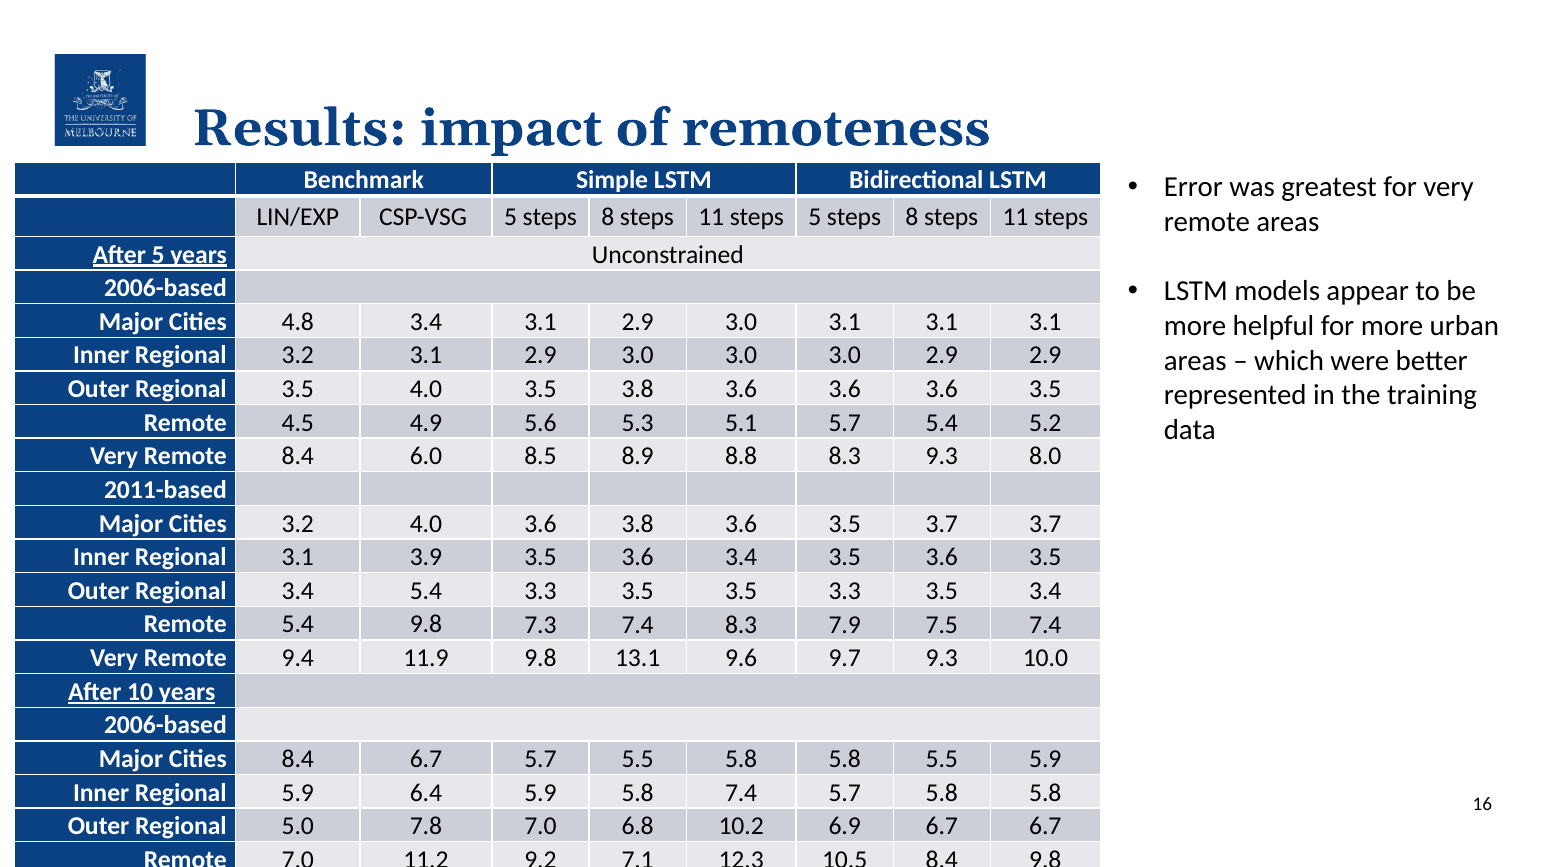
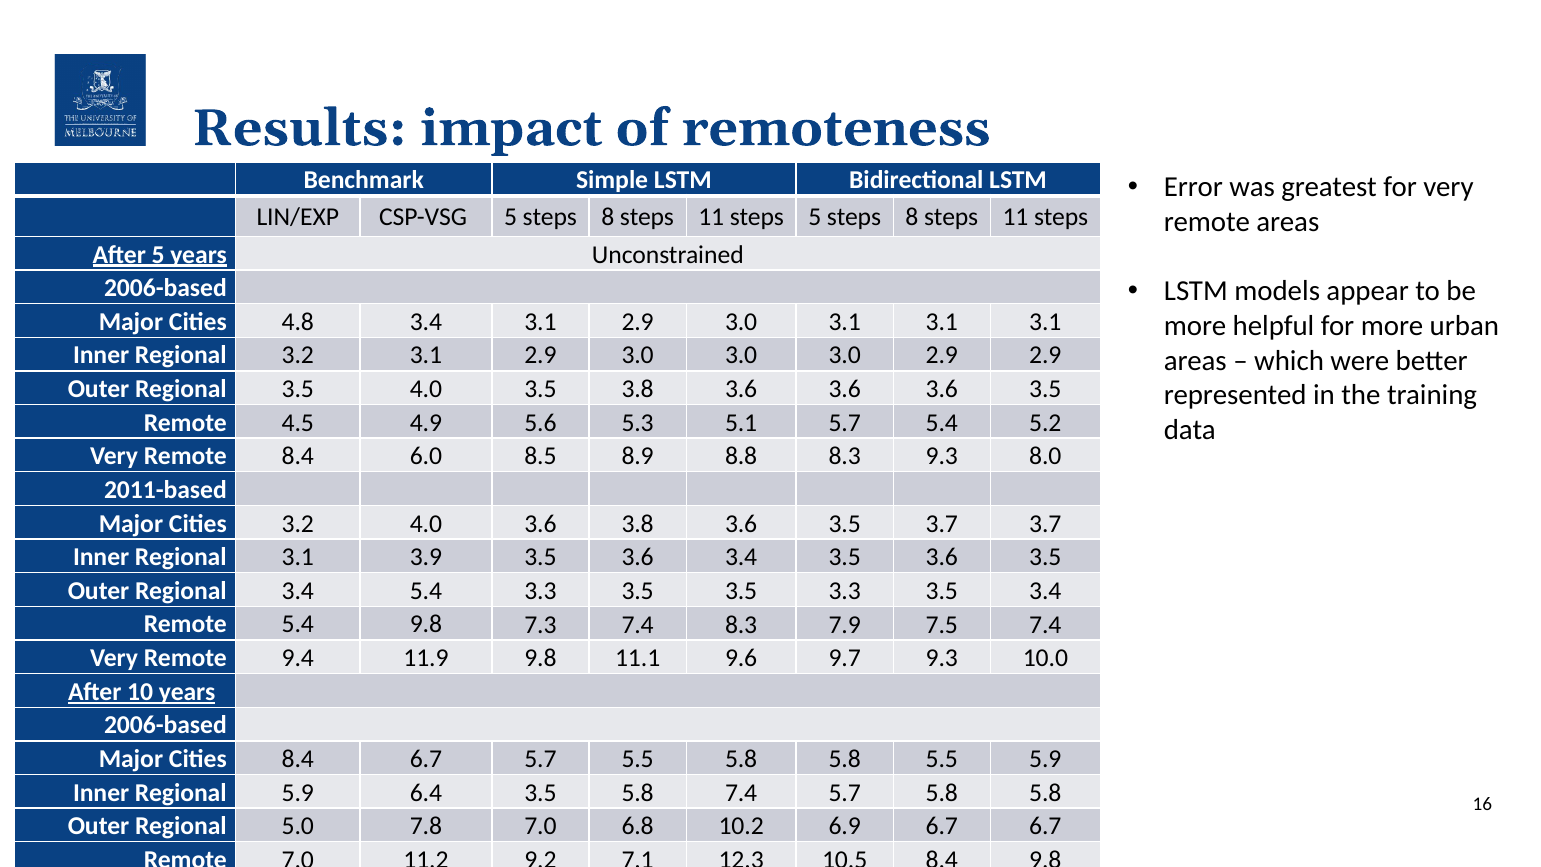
13.1: 13.1 -> 11.1 (638, 658)
6.4 5.9: 5.9 -> 3.5 (540, 793)
